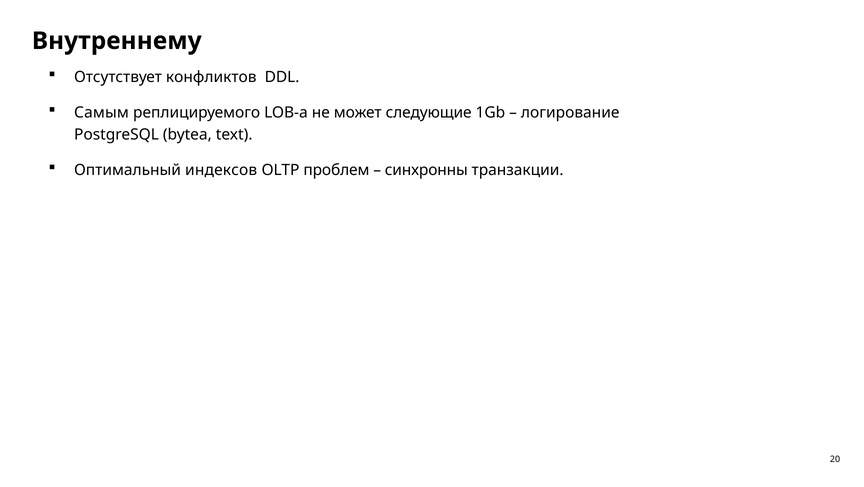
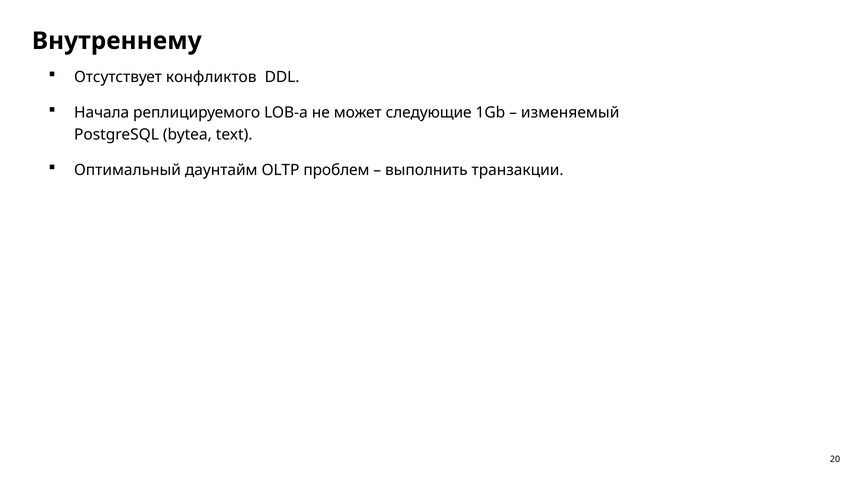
Самым: Самым -> Начала (102, 113)
логирование: логирование -> изменяемый (570, 113)
индексов: индексов -> даунтайм (221, 170)
синхронны: синхронны -> выполнить (426, 170)
